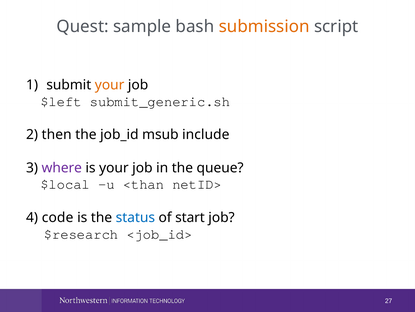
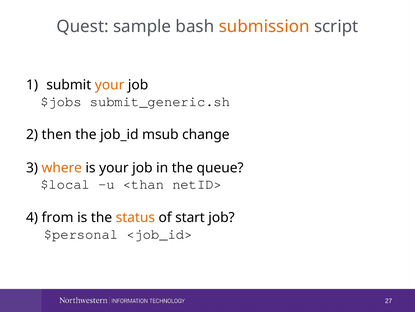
$left: $left -> $jobs (61, 101)
include: include -> change (206, 134)
where colour: purple -> orange (62, 167)
code: code -> from (58, 217)
status colour: blue -> orange (135, 217)
$research: $research -> $personal (81, 234)
